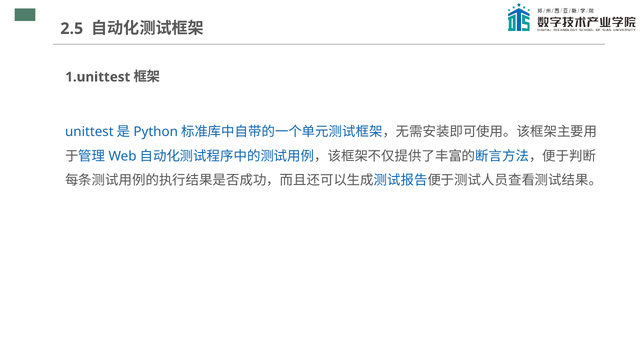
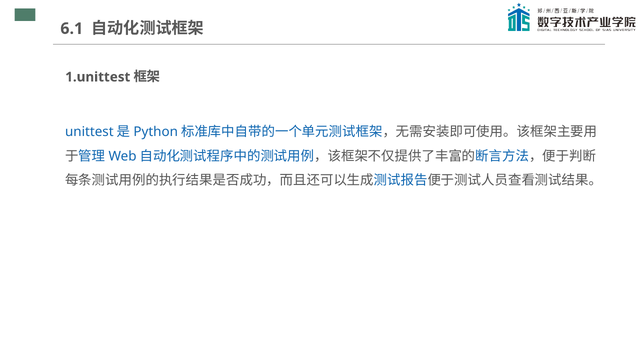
2.5: 2.5 -> 6.1 (72, 29)
